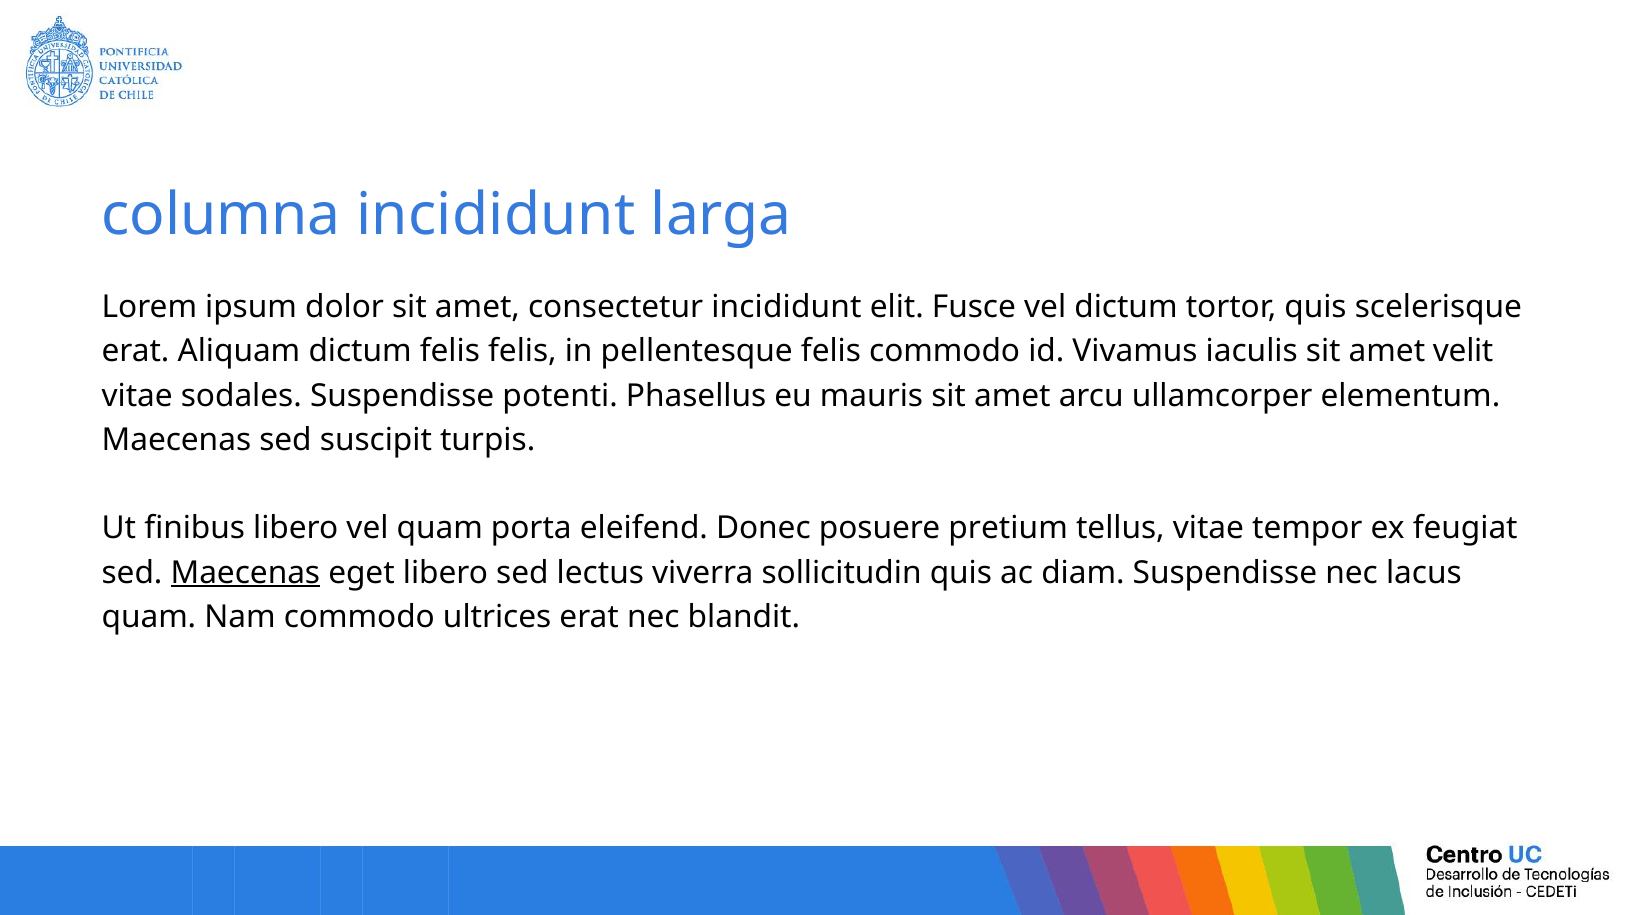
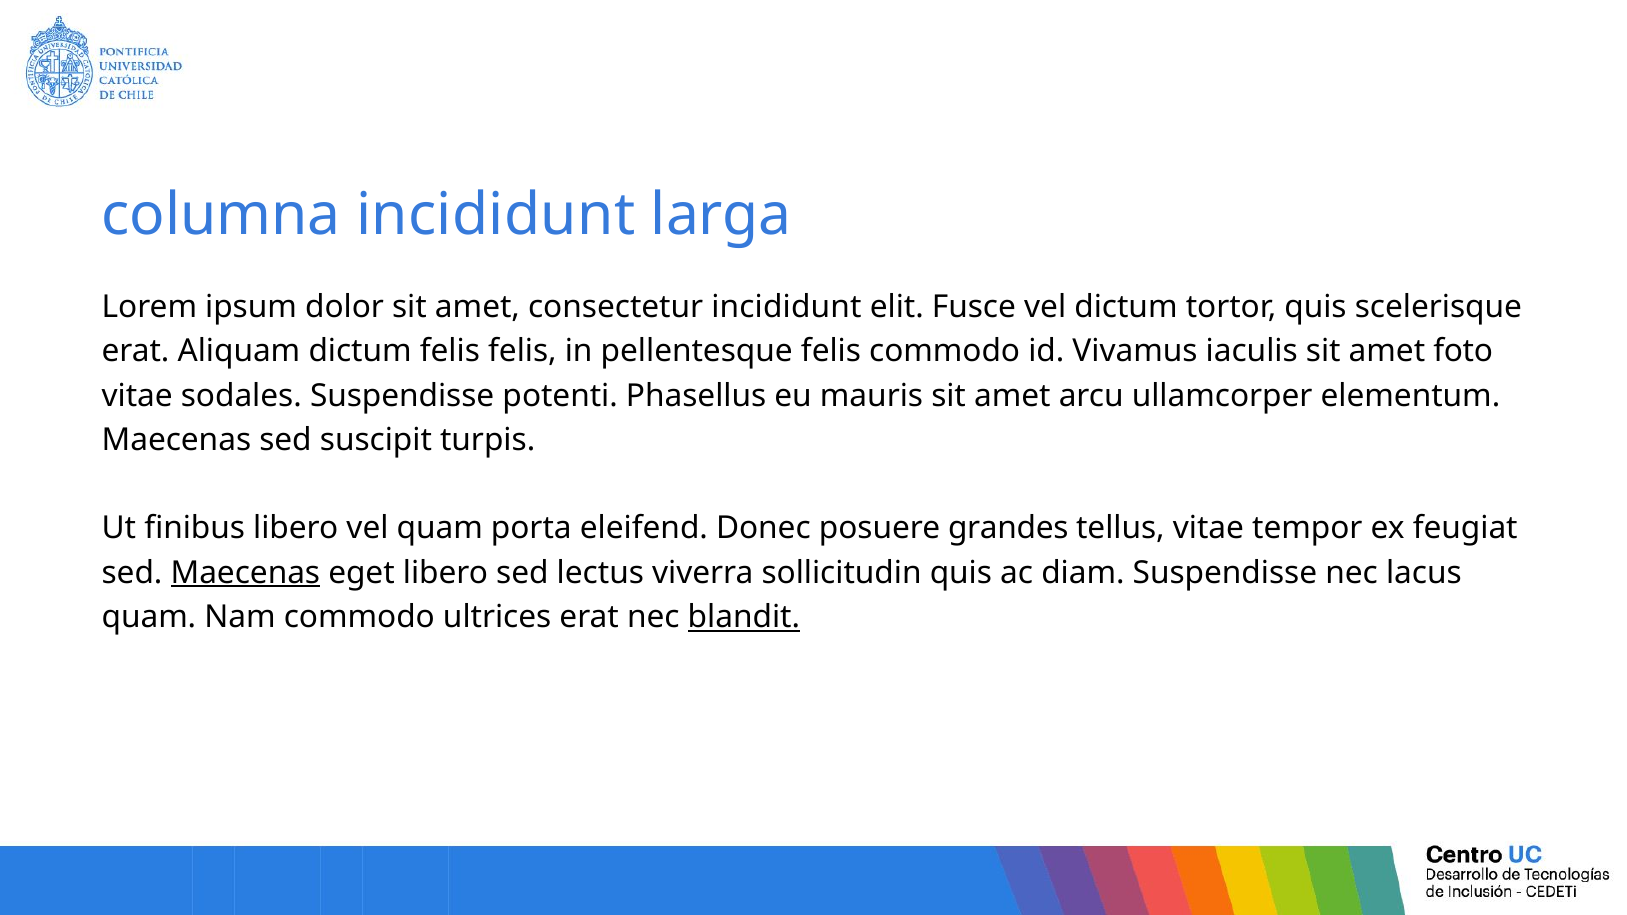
velit: velit -> foto (1463, 351)
pretium: pretium -> grandes (1008, 529)
blandit underline: none -> present (744, 617)
